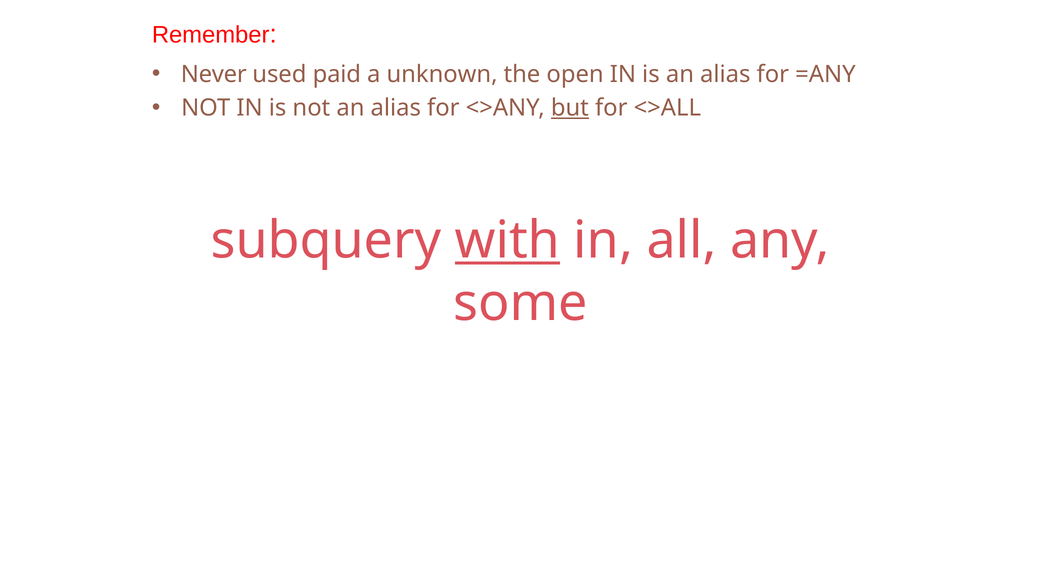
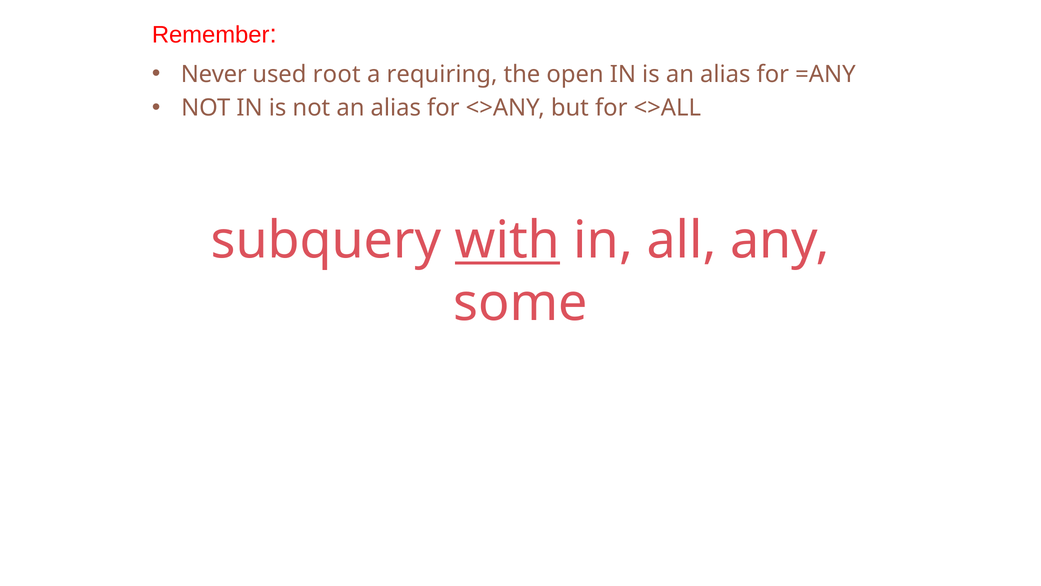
paid: paid -> root (337, 74)
unknown: unknown -> requiring (442, 74)
but underline: present -> none (570, 108)
